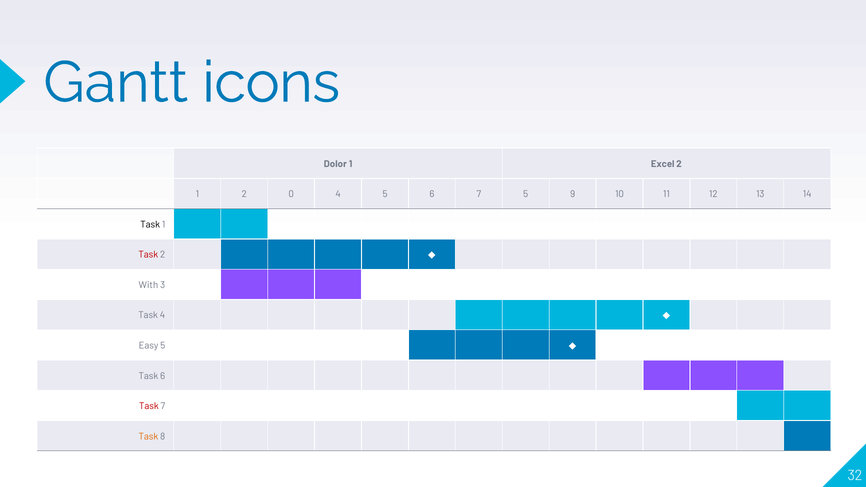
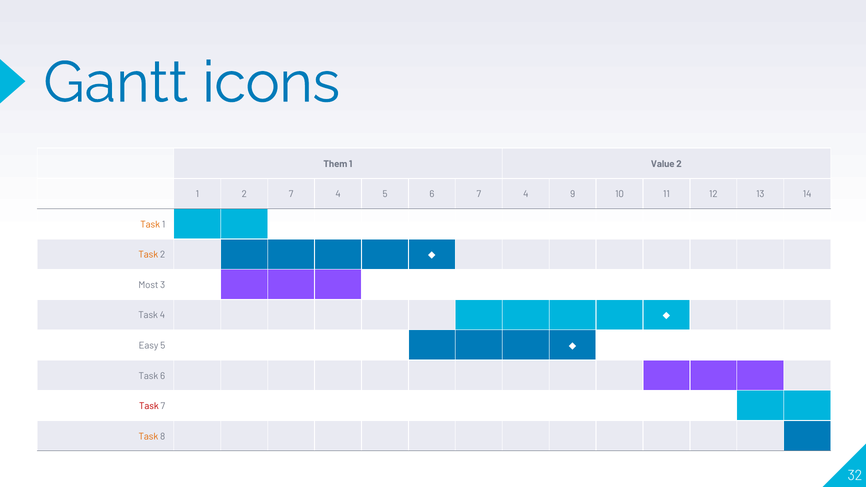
Dolor: Dolor -> Them (335, 164)
Excel: Excel -> Value (663, 164)
2 0: 0 -> 7 (291, 194)
6 7 5: 5 -> 4 (526, 194)
Task colour: black -> orange (150, 225)
Task colour: red -> orange (148, 255)
With: With -> Most (148, 285)
